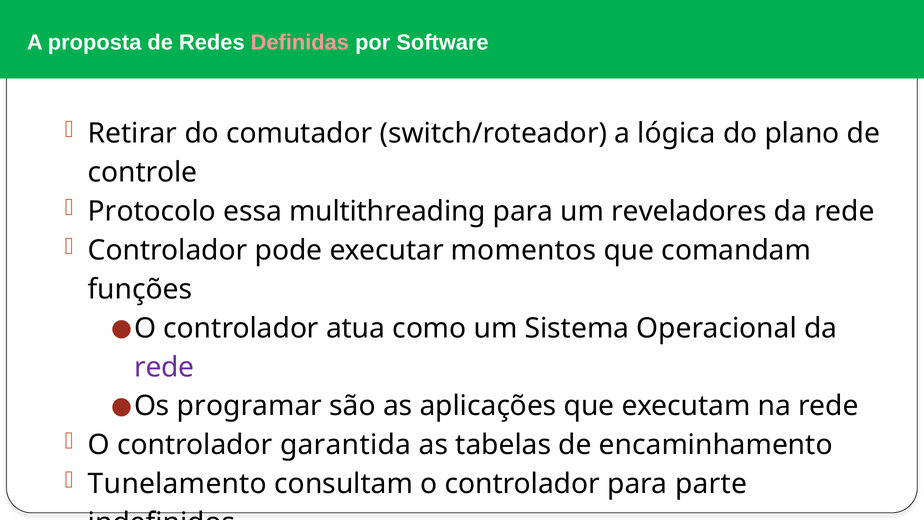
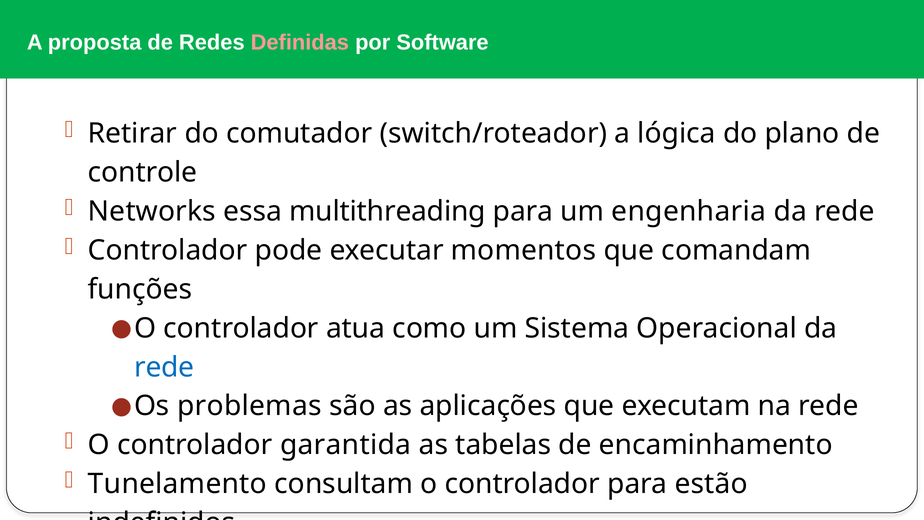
Protocolo: Protocolo -> Networks (152, 211)
reveladores: reveladores -> engenharia (689, 211)
rede colour: purple -> blue (164, 367)
programar: programar -> problemas (249, 406)
parte: parte -> estão (711, 484)
